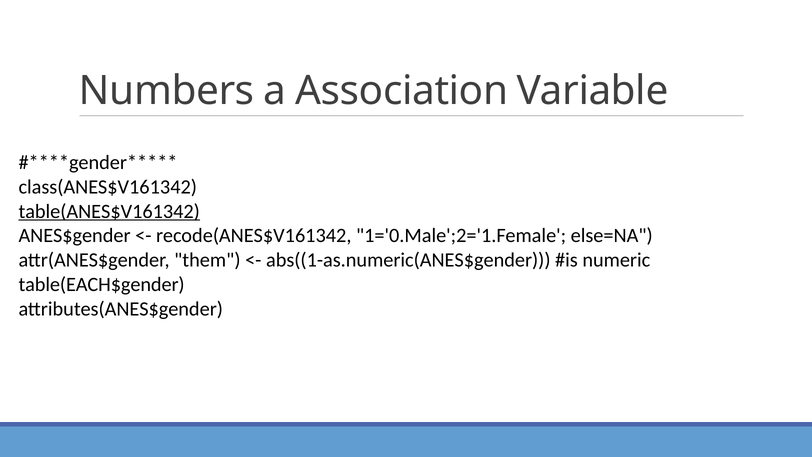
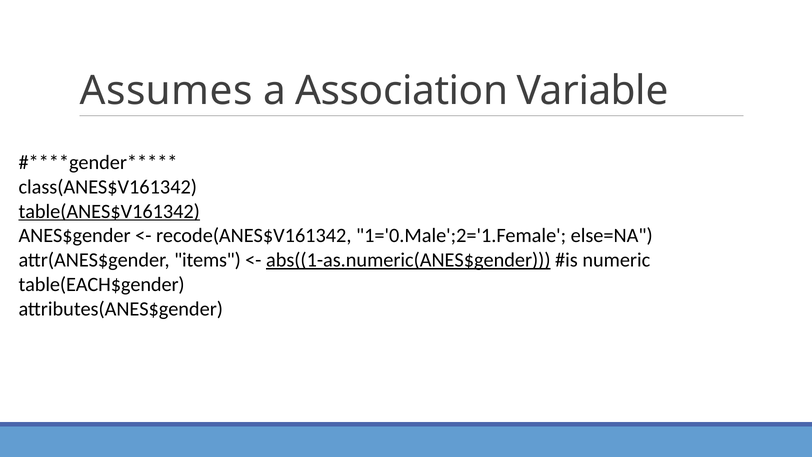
Numbers: Numbers -> Assumes (166, 91)
them: them -> items (207, 260)
abs((1-as.numeric(ANES$gender underline: none -> present (408, 260)
